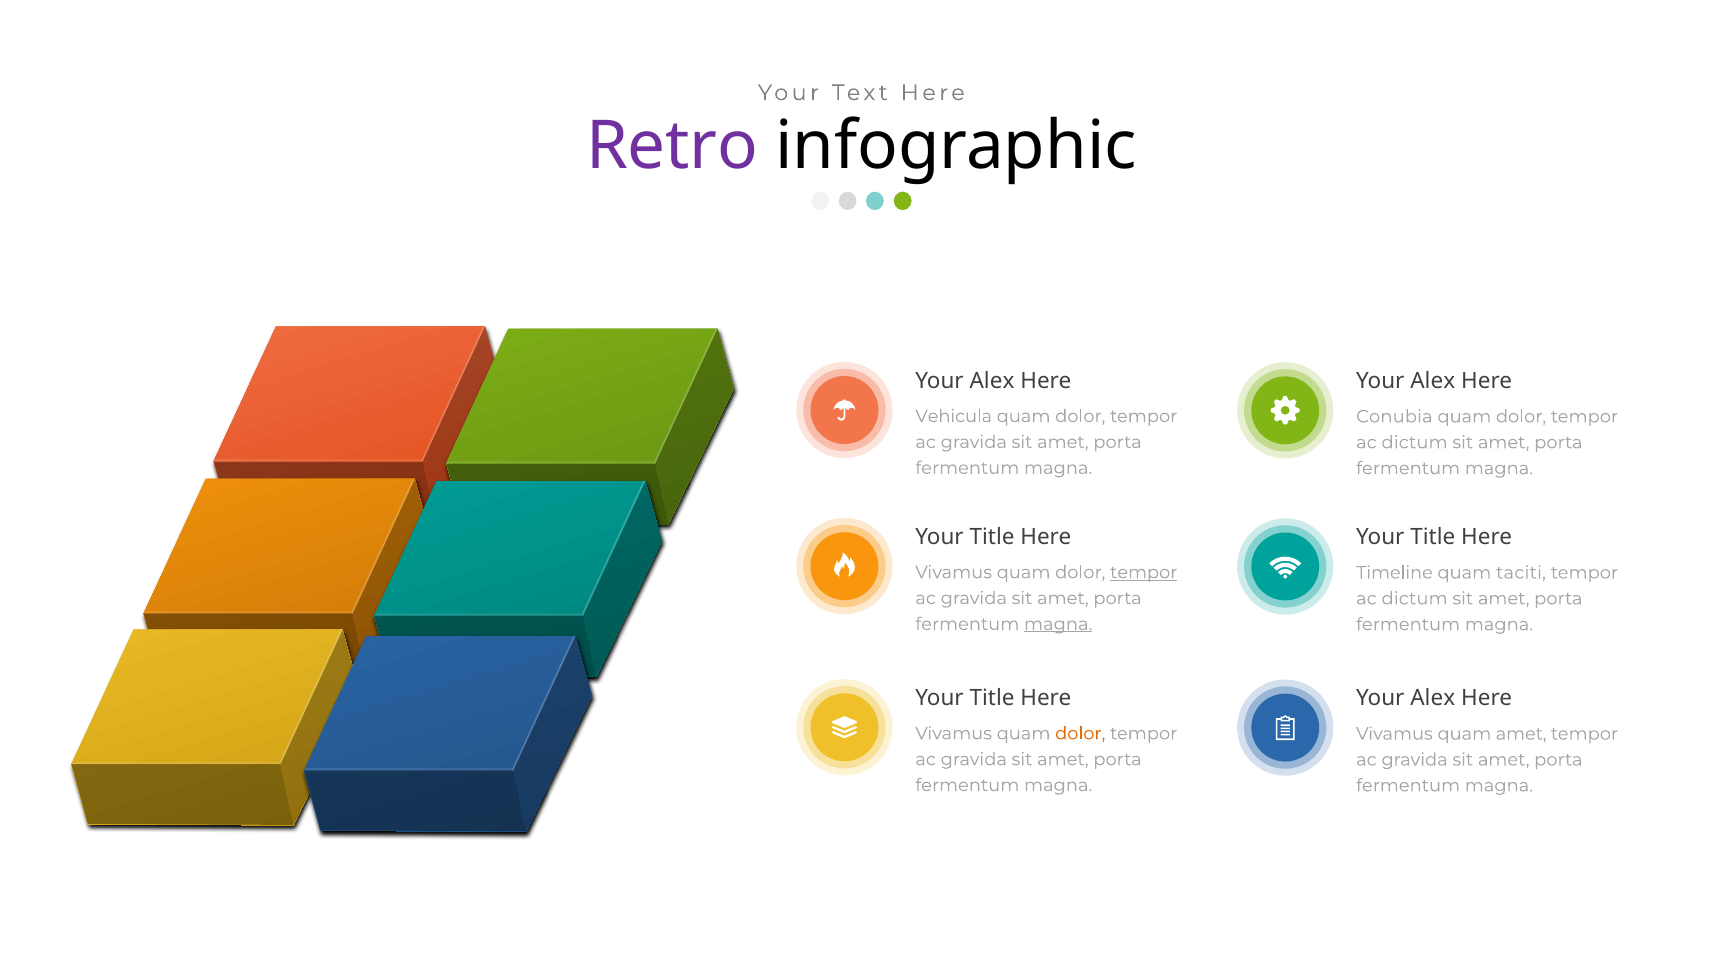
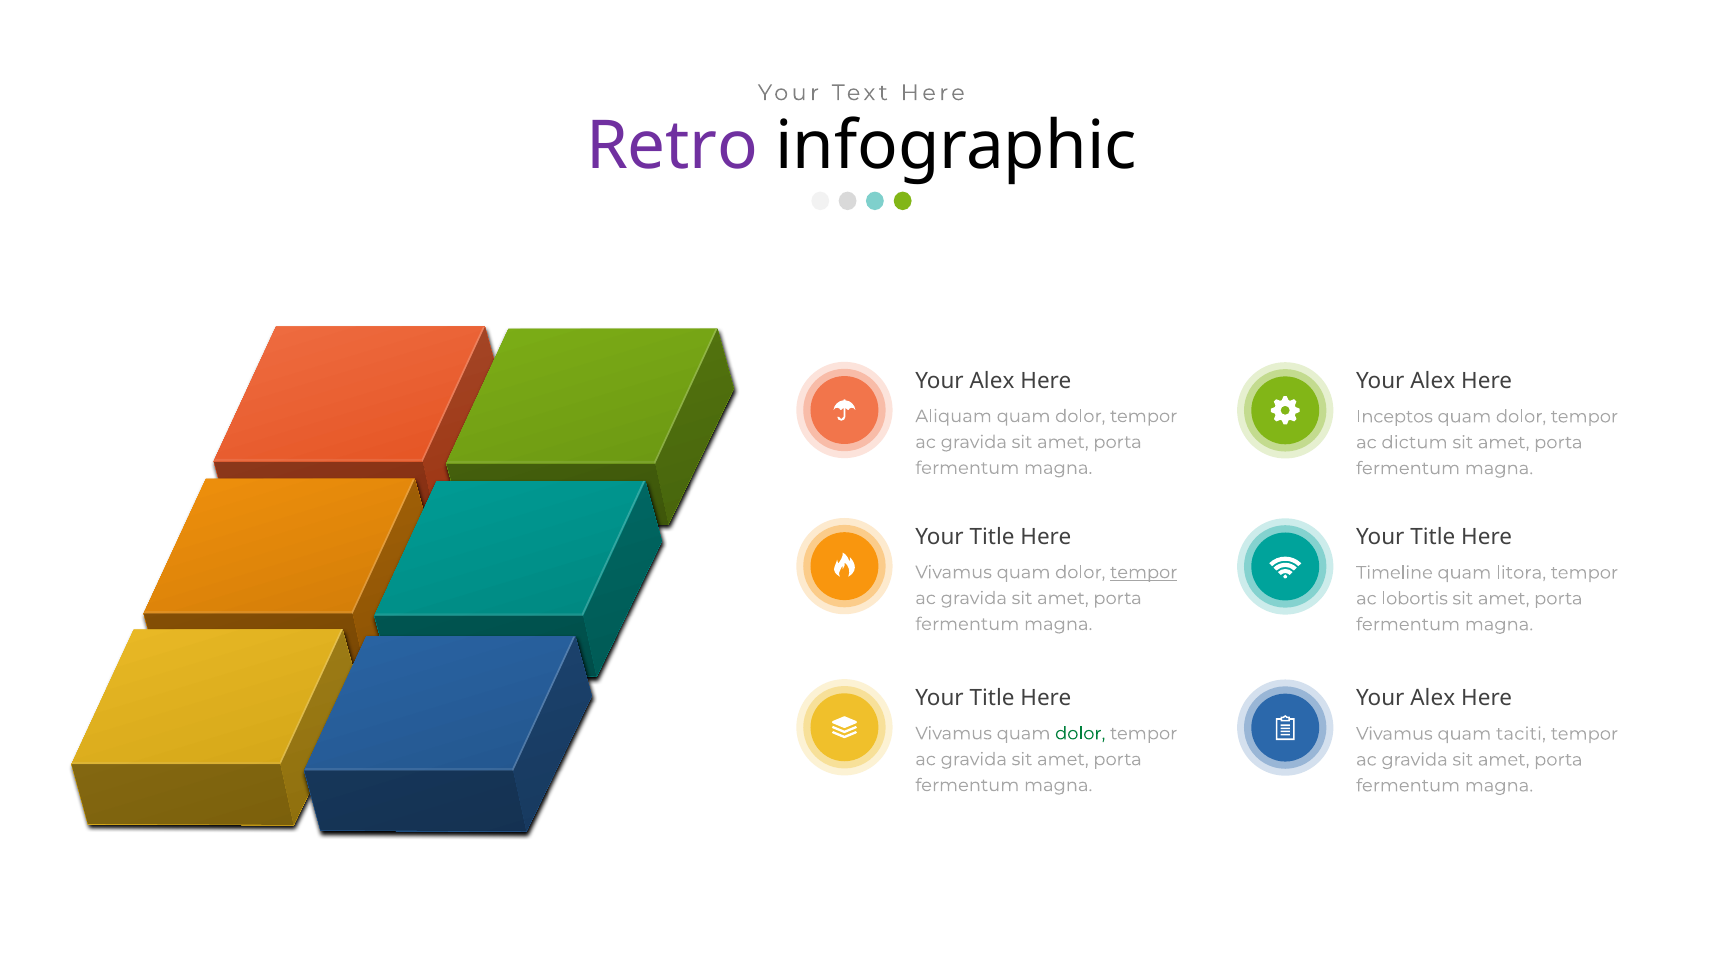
Vehicula: Vehicula -> Aliquam (954, 416)
Conubia: Conubia -> Inceptos (1395, 416)
taciti: taciti -> litora (1521, 572)
dictum: dictum -> lobortis (1415, 598)
magna underline: present -> none (1058, 624)
dolor colour: orange -> green (1080, 733)
quam amet: amet -> taciti (1521, 734)
